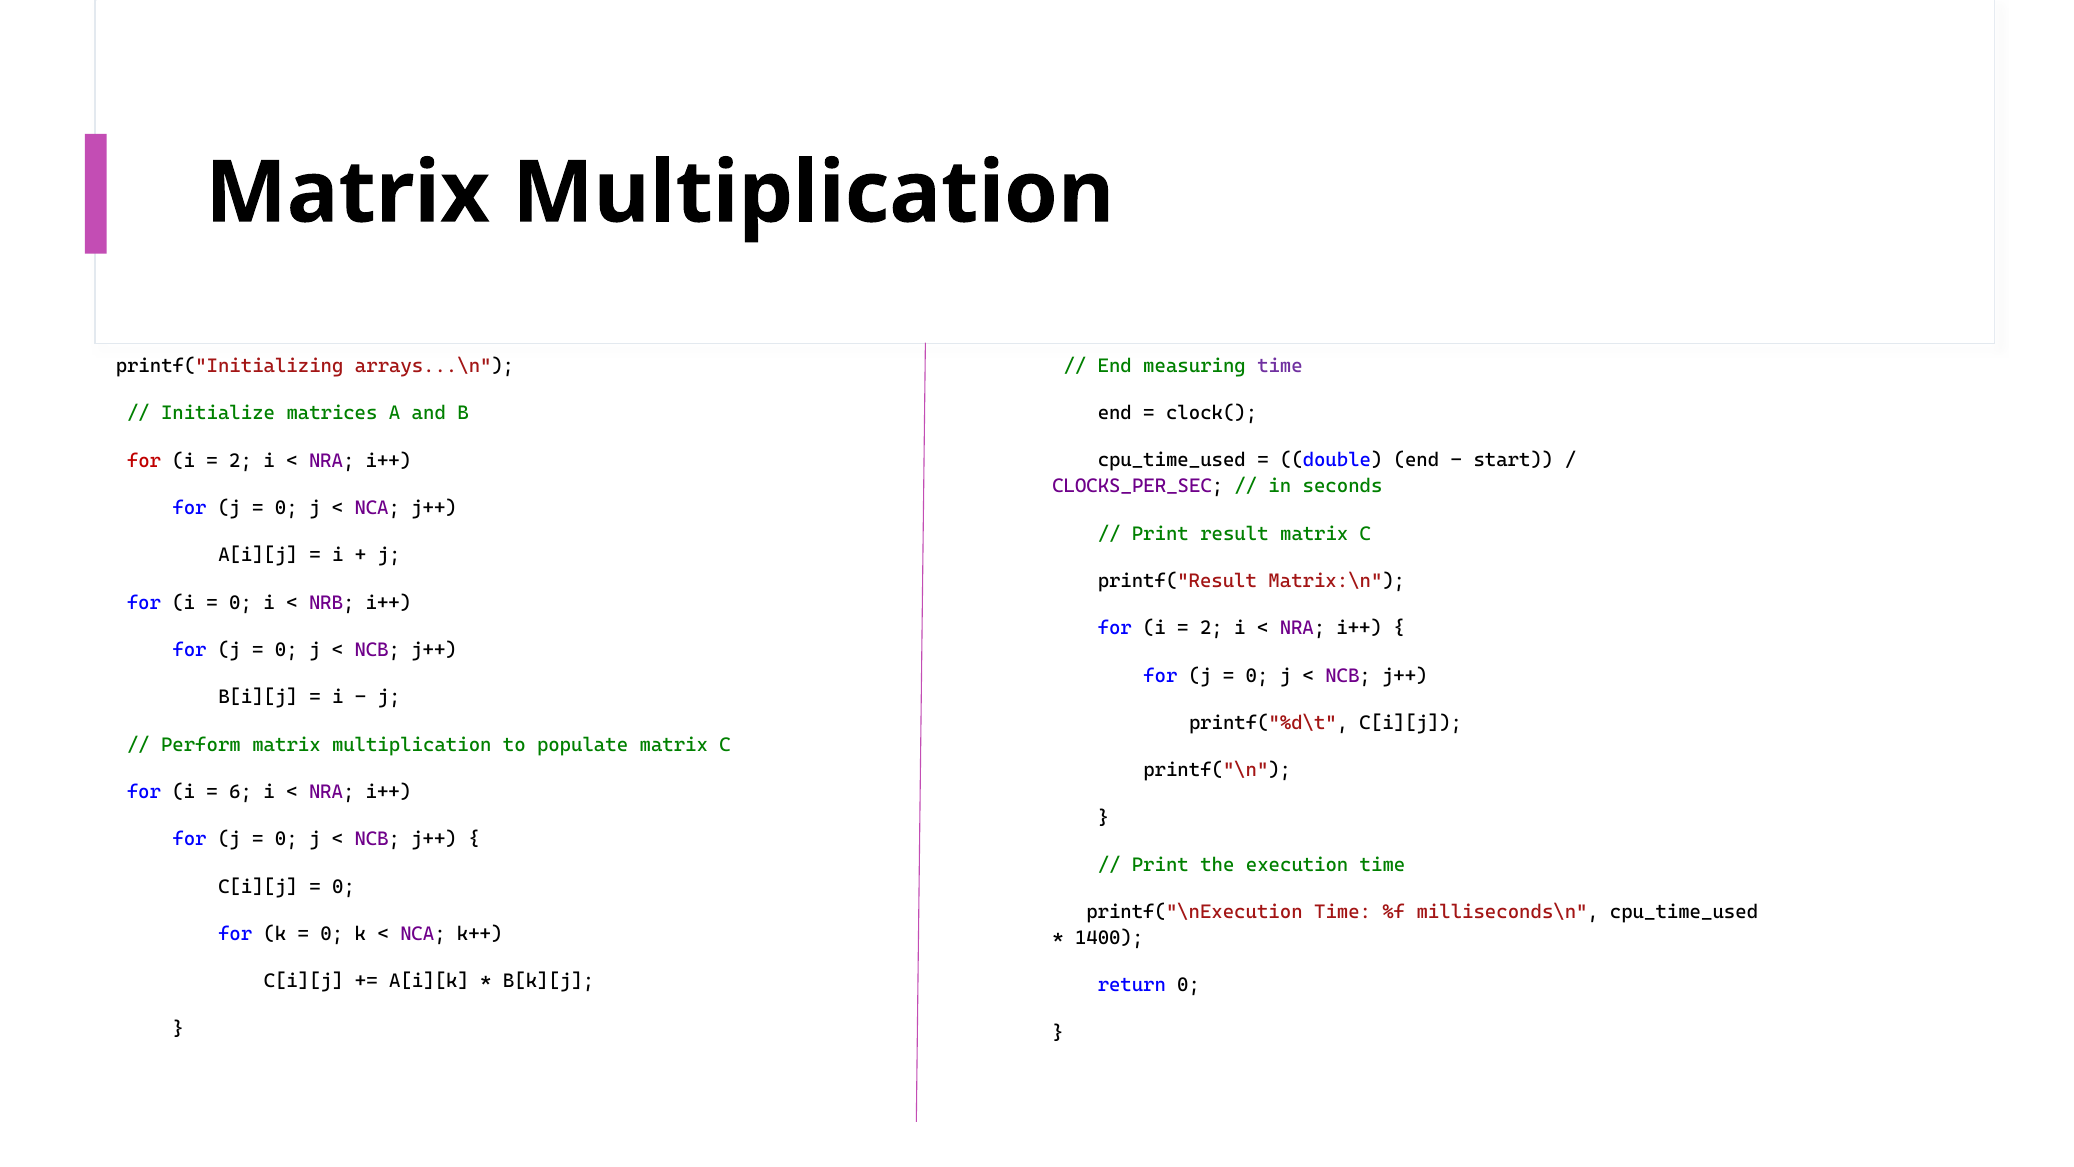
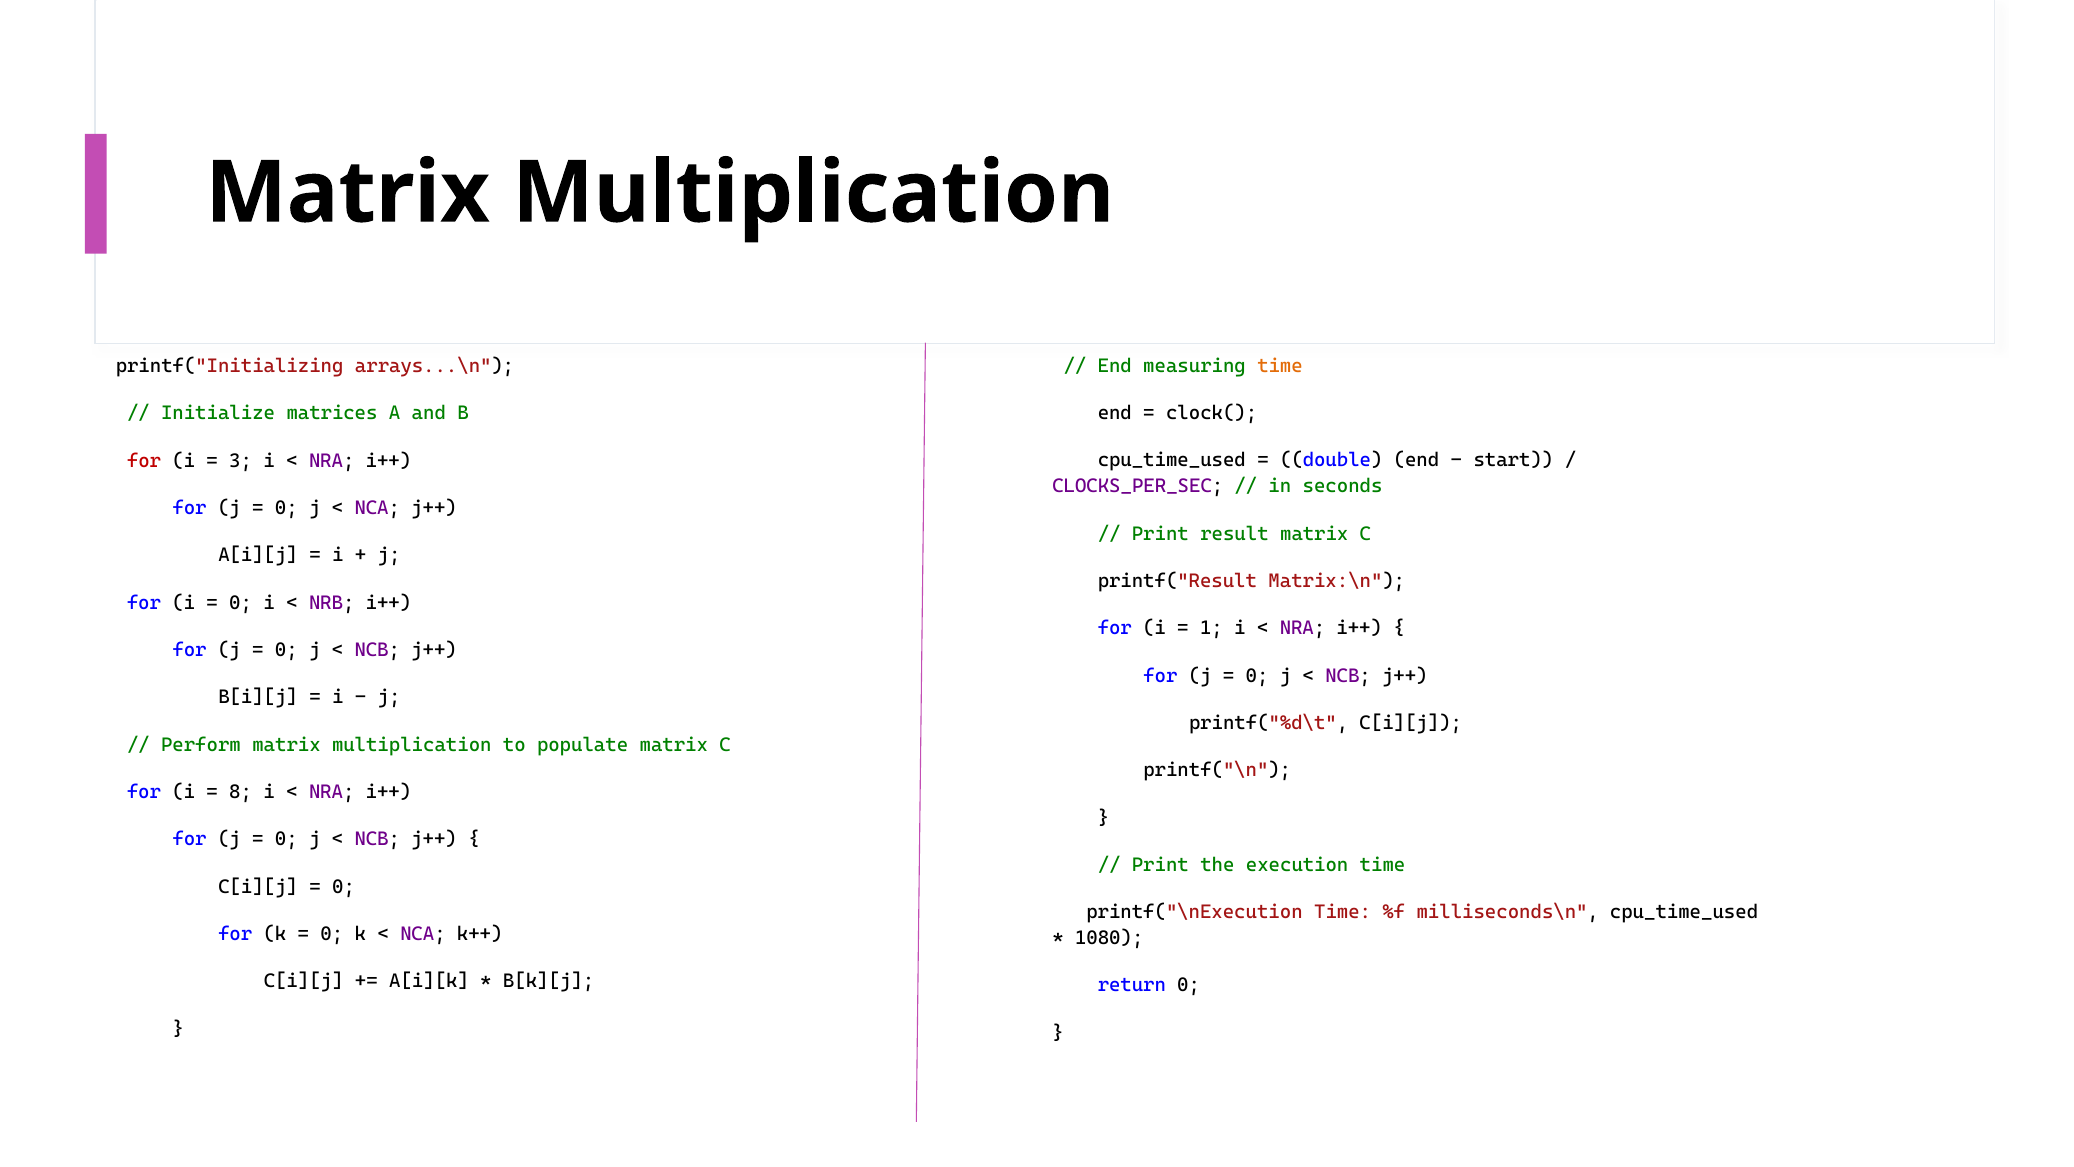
time colour: purple -> orange (1280, 366)
2: 2 -> 3 (241, 460)
2: 2 -> 1 (1211, 628)
6: 6 -> 8 (241, 792)
1400: 1400 -> 1080 (1109, 938)
